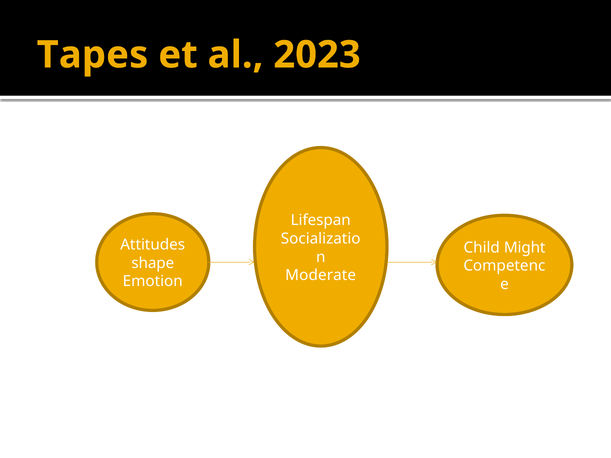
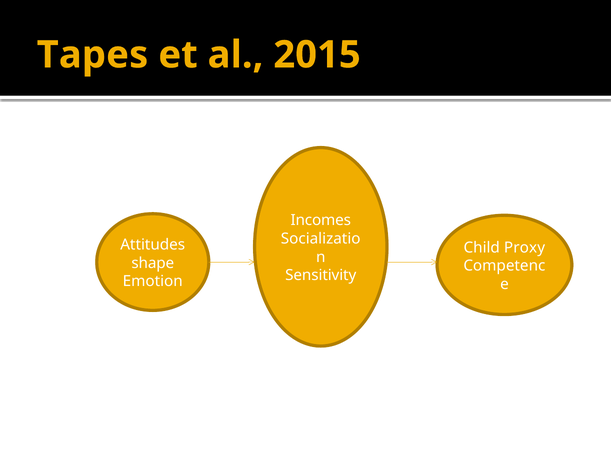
2023: 2023 -> 2015 (317, 55)
Lifespan: Lifespan -> Incomes (321, 220)
Might: Might -> Proxy (525, 248)
Moderate: Moderate -> Sensitivity (321, 275)
